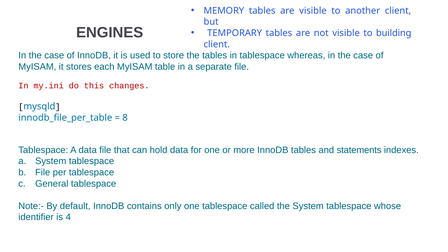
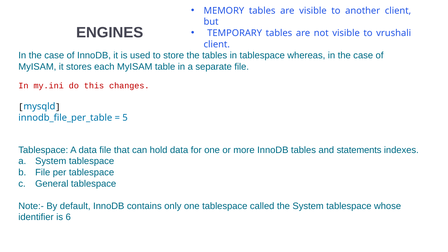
building: building -> vrushali (394, 33)
8: 8 -> 5 (125, 118)
4: 4 -> 6 (68, 217)
